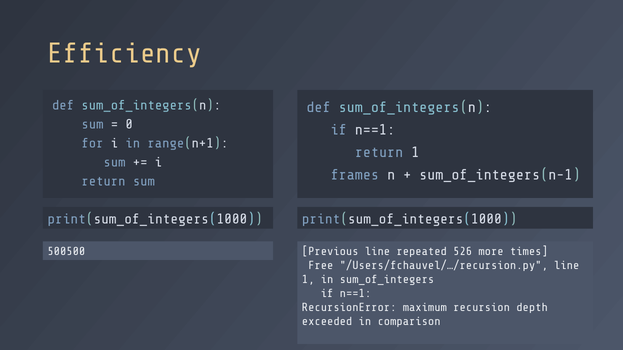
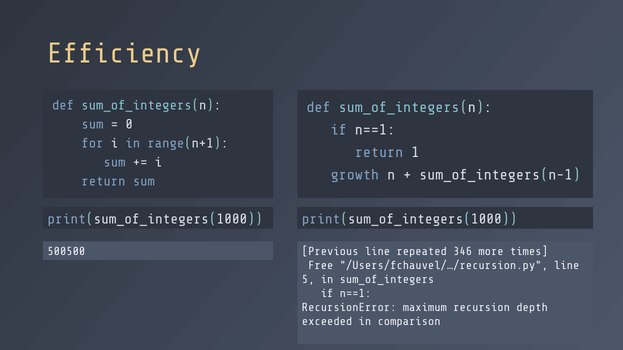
frames: frames -> growth (355, 175)
526: 526 -> 346 (463, 252)
1: 1 -> 5 (308, 280)
